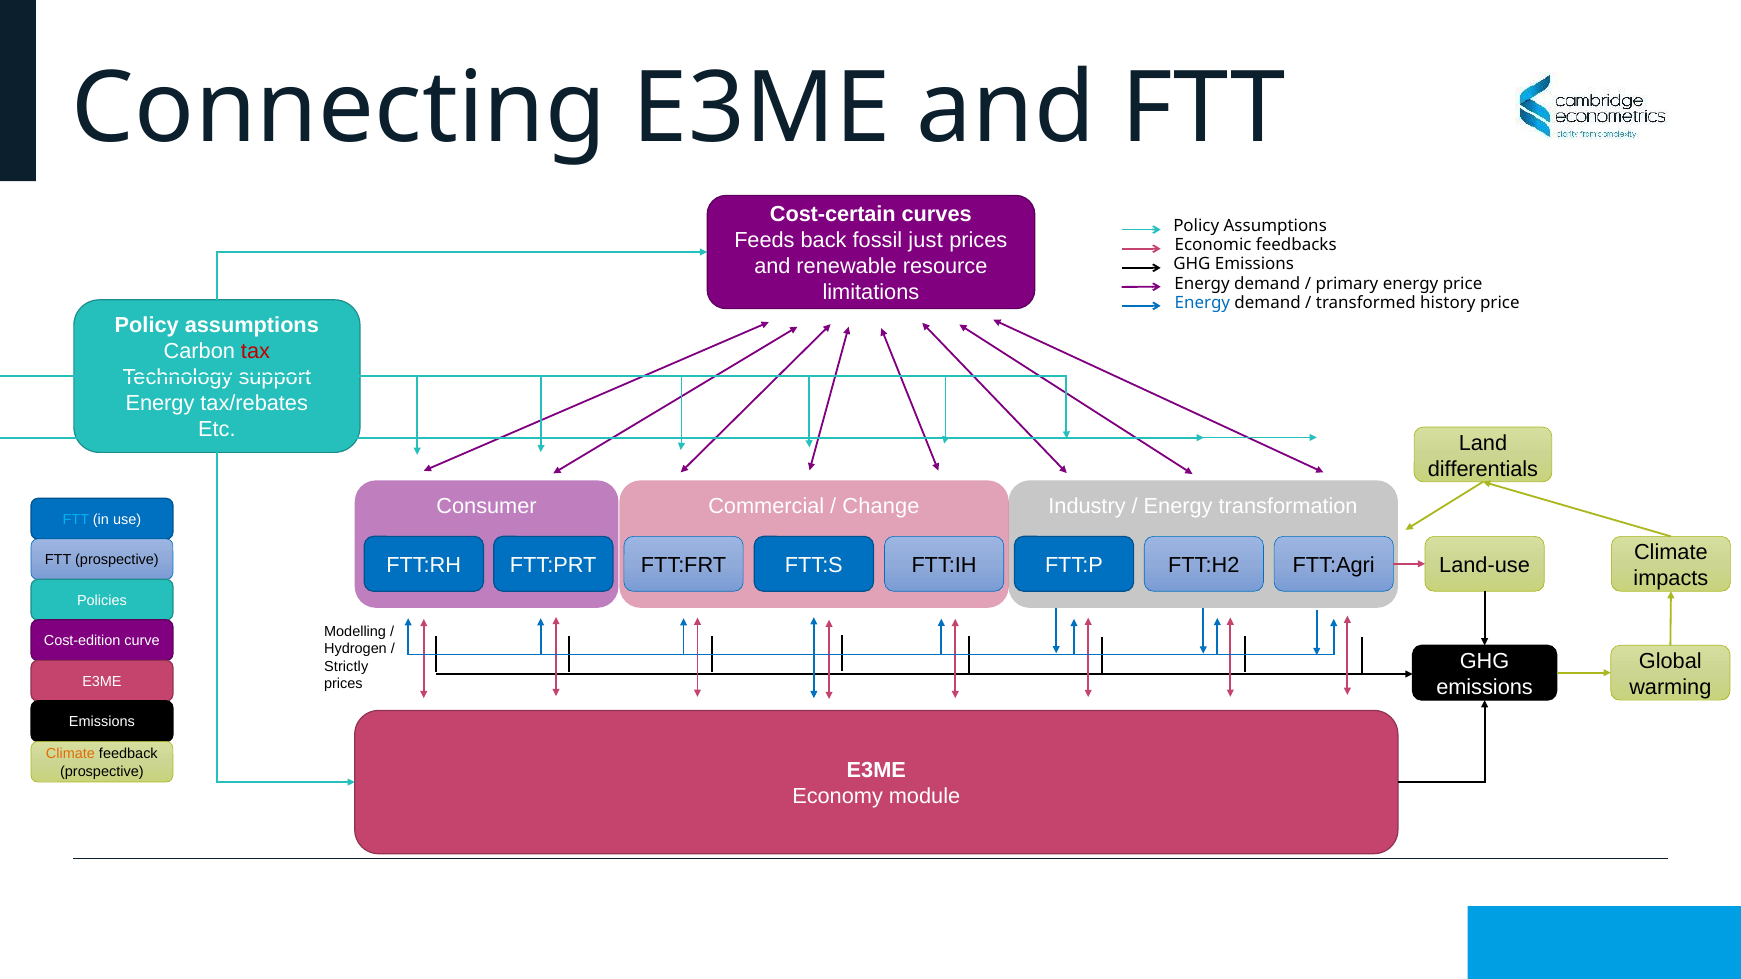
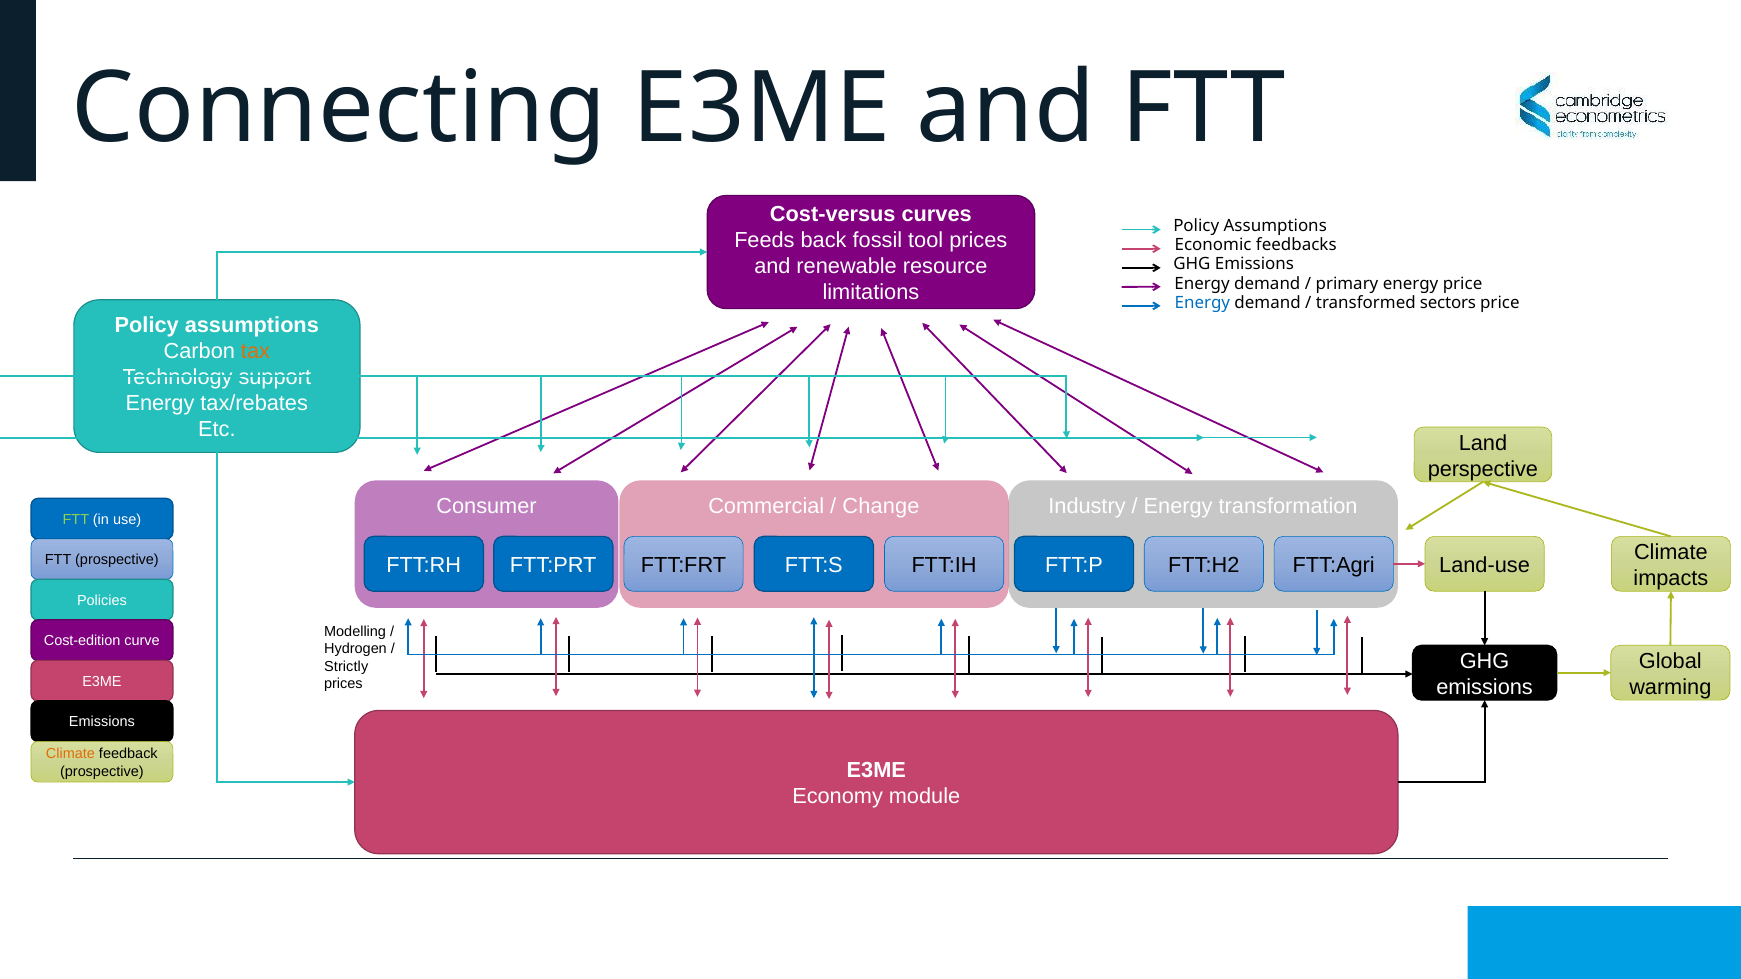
Cost-certain: Cost-certain -> Cost-versus (833, 214)
just: just -> tool (926, 241)
history: history -> sectors (1448, 303)
tax colour: red -> orange (255, 352)
differentials: differentials -> perspective (1483, 469)
FTT colour: light blue -> light green (76, 520)
